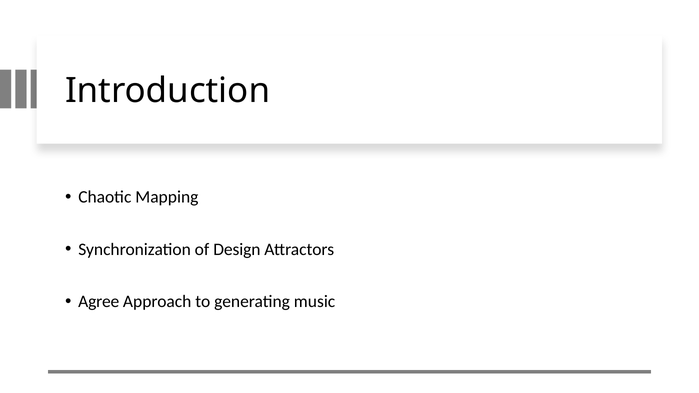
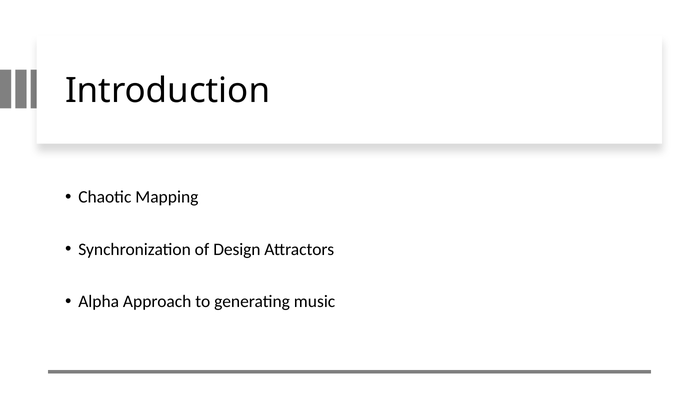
Agree: Agree -> Alpha (99, 302)
